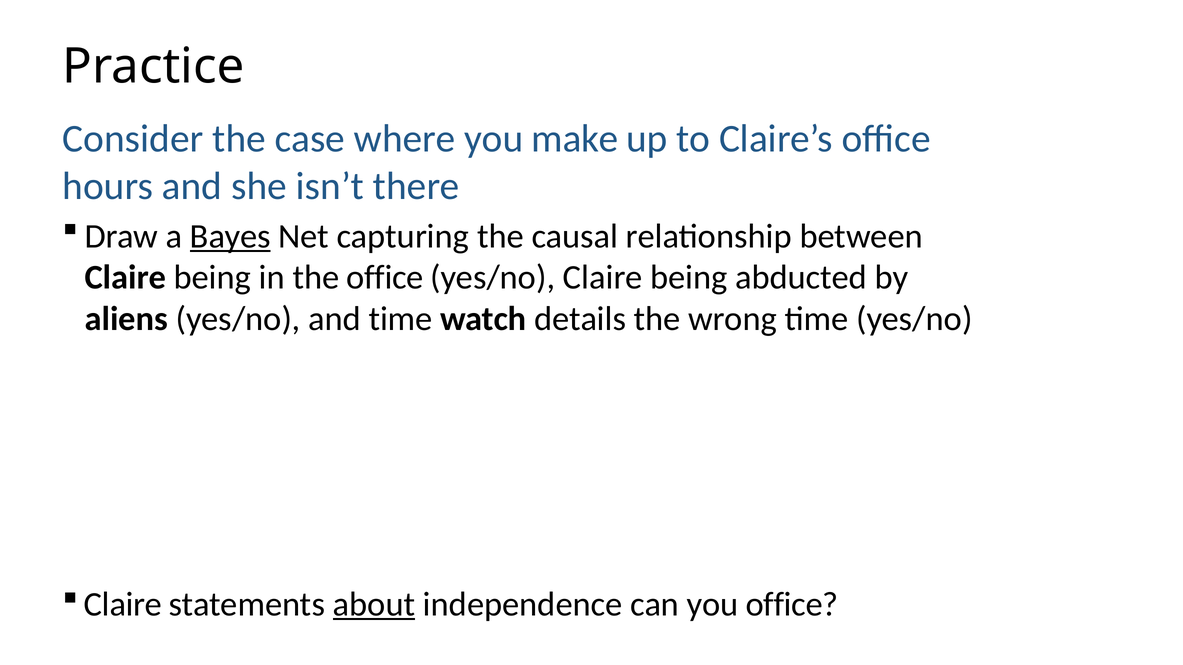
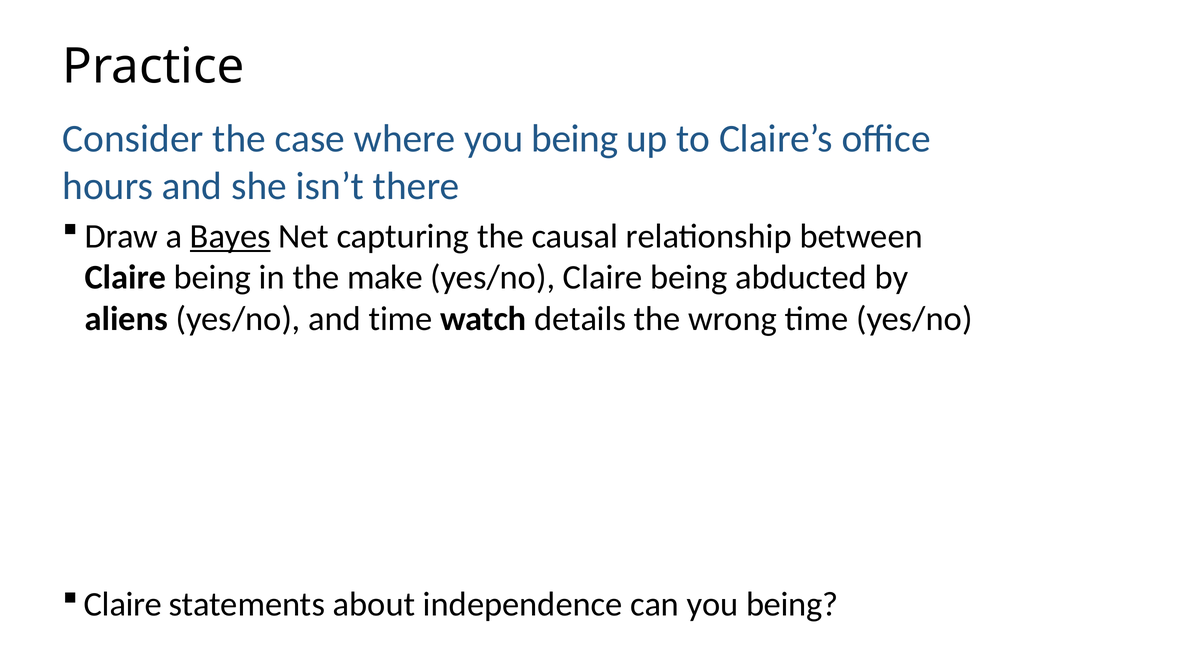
where you make: make -> being (575, 139)
the office: office -> make (385, 278)
about underline: present -> none (374, 605)
can you office: office -> being (792, 605)
